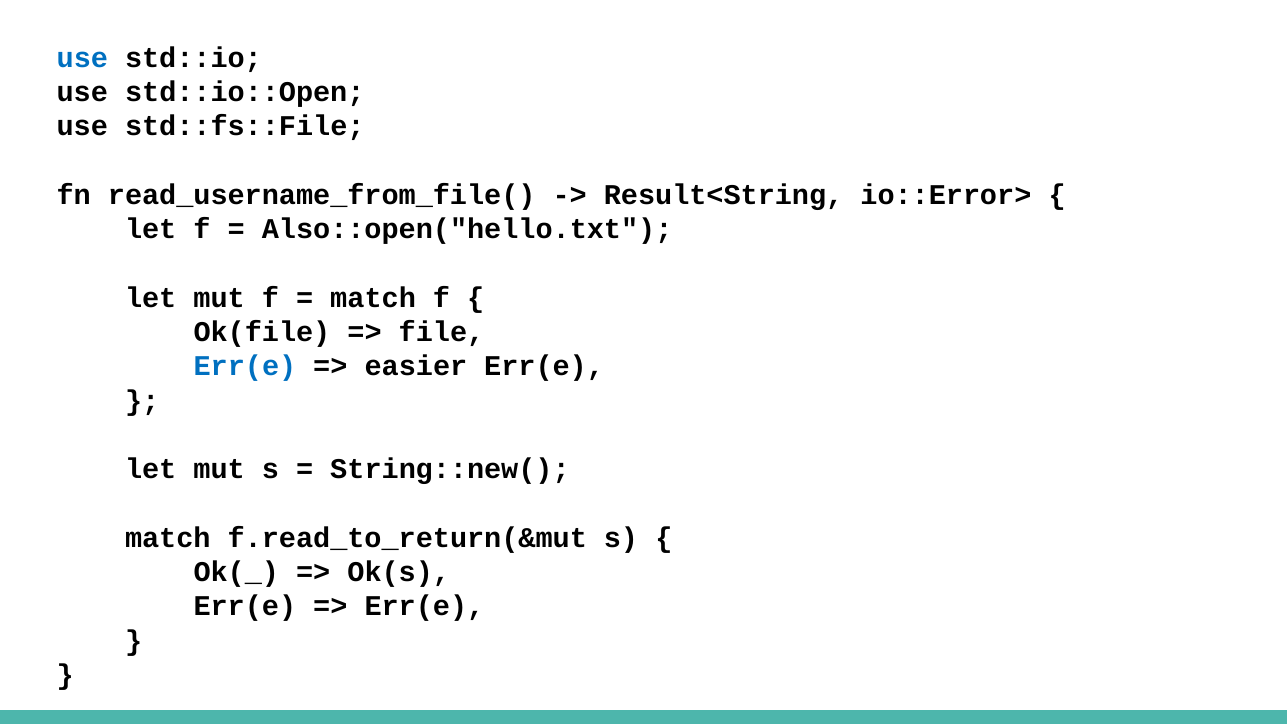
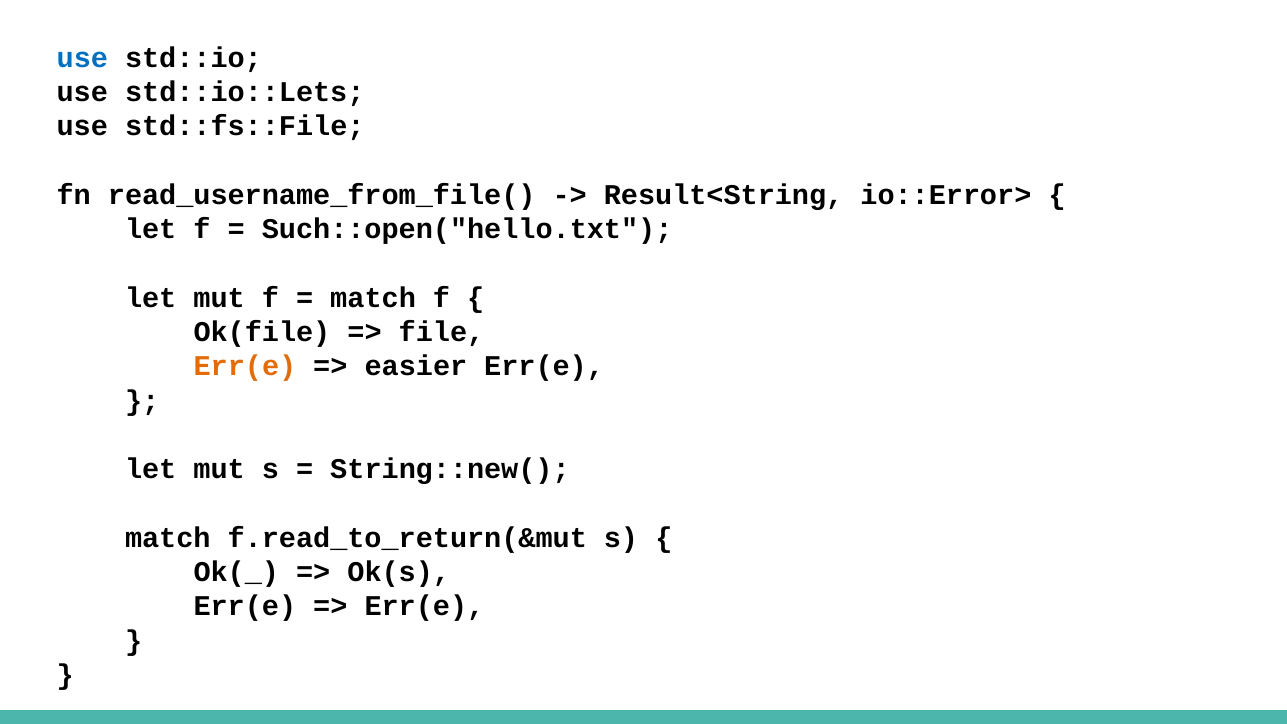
std::io::Open: std::io::Open -> std::io::Lets (245, 92)
Also::open("hello.txt: Also::open("hello.txt -> Such::open("hello.txt (467, 229)
Err(e colour: blue -> orange (245, 366)
